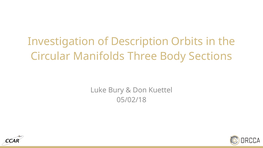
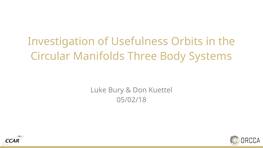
Description: Description -> Usefulness (140, 41)
Sections: Sections -> Systems (210, 56)
